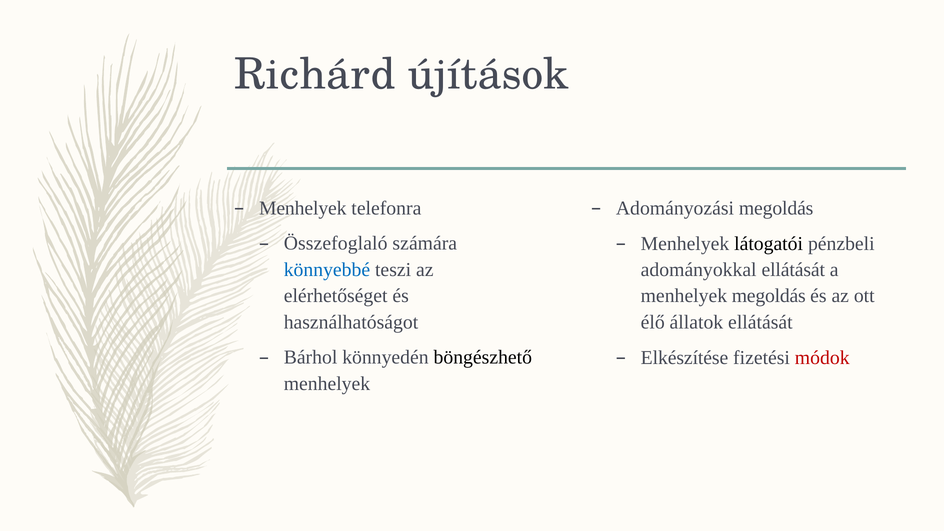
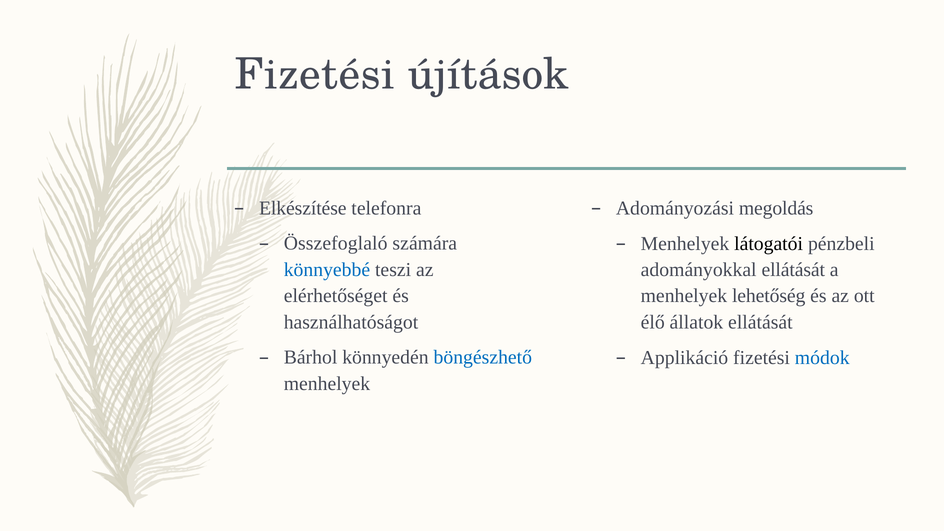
Richárd: Richárd -> Fizetési (315, 74)
Menhelyek: Menhelyek -> Elkészítése (303, 208)
menhelyek megoldás: megoldás -> lehetőség (769, 296)
böngészhető colour: black -> blue (483, 357)
Elkészítése: Elkészítése -> Applikáció (684, 358)
módok colour: red -> blue (822, 358)
